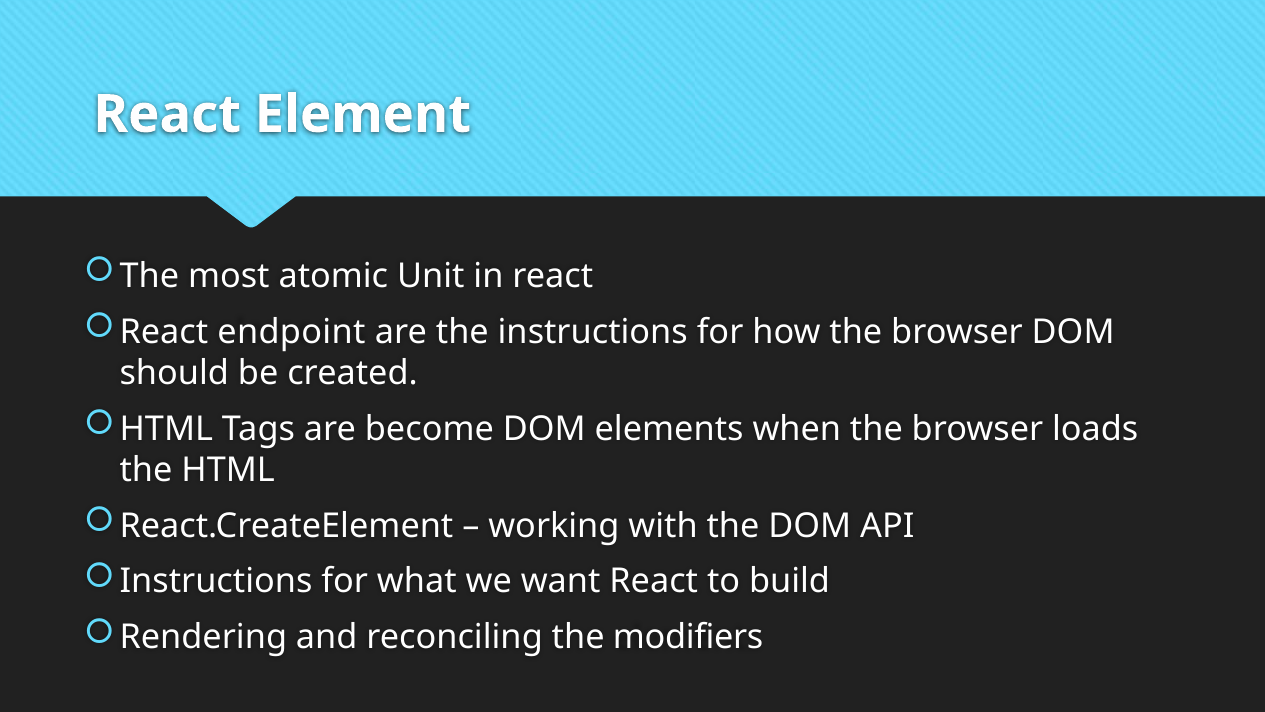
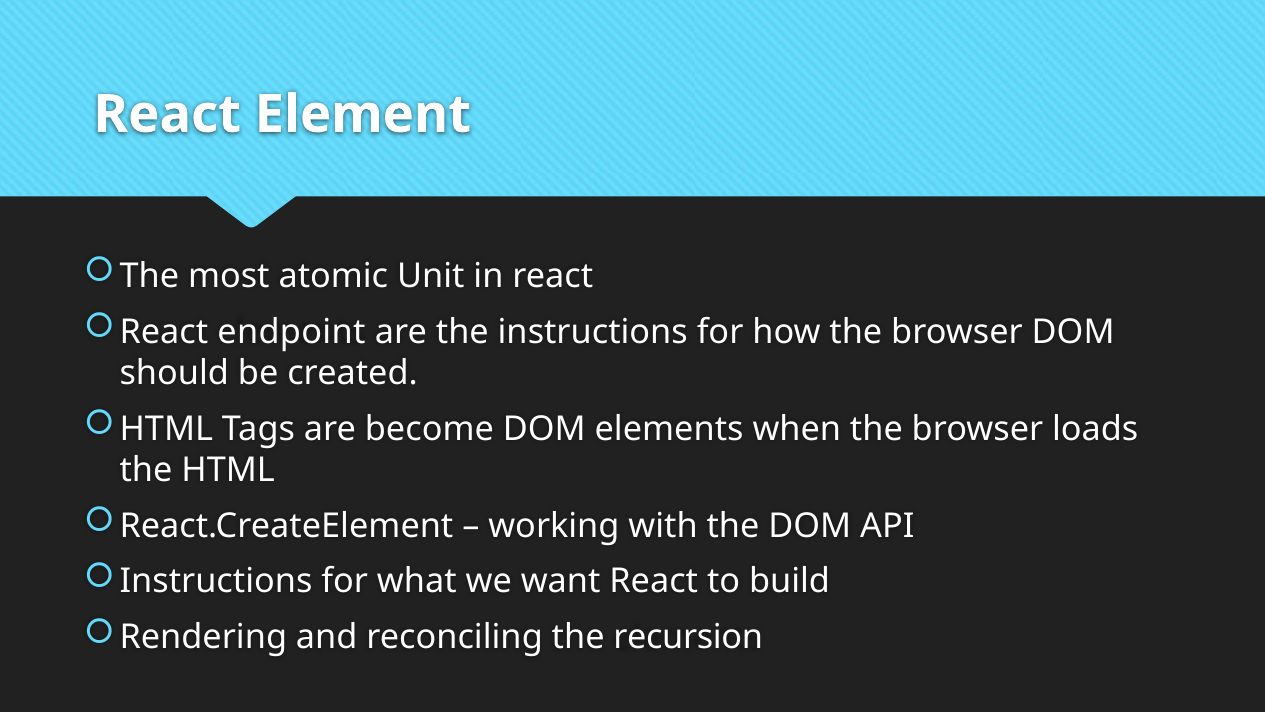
modifiers: modifiers -> recursion (688, 637)
